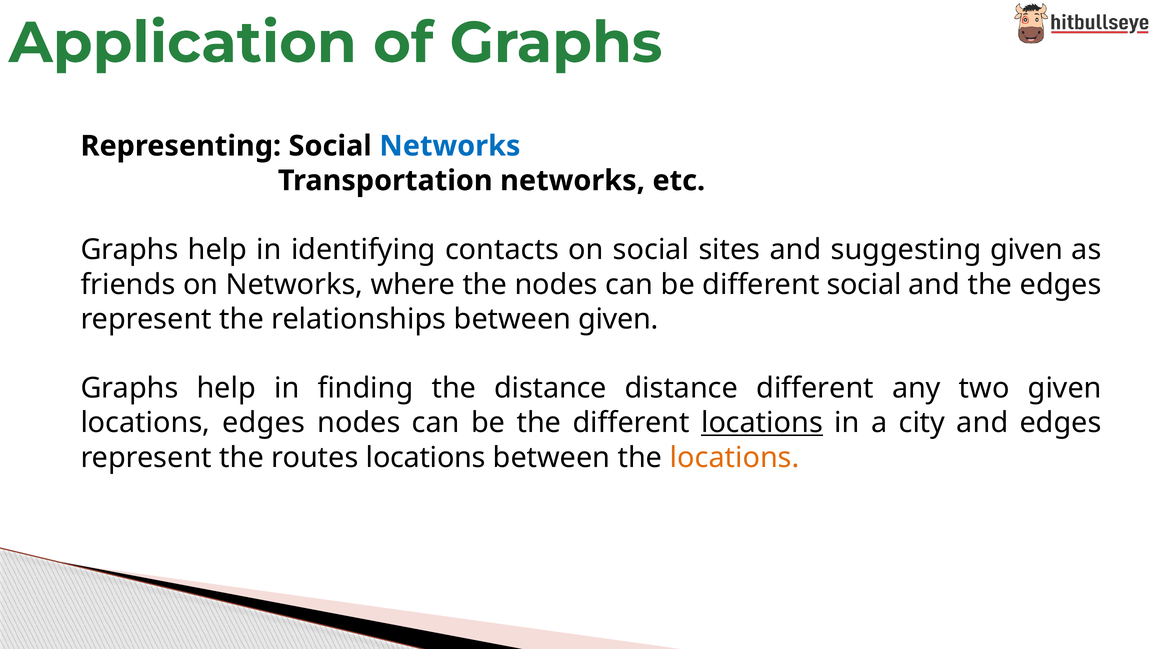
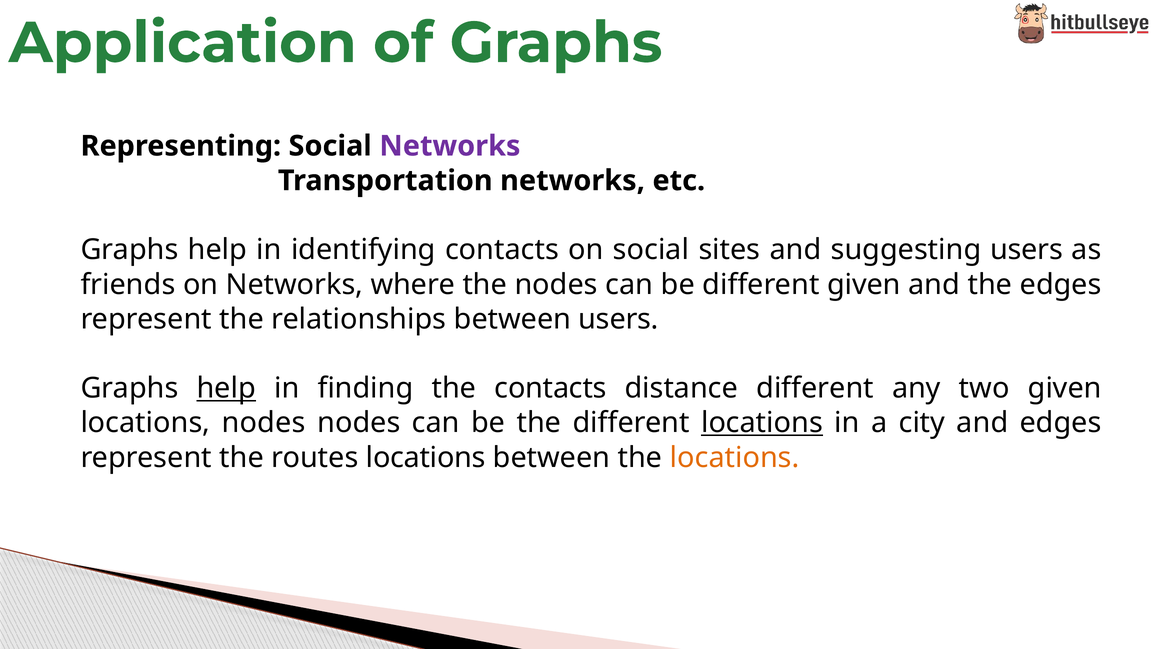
Networks colour: blue -> purple (450, 146)
suggesting given: given -> users (1027, 250)
different social: social -> given (864, 285)
between given: given -> users (618, 319)
help underline: none -> present (226, 388)
the distance: distance -> contacts (551, 388)
locations edges: edges -> nodes (264, 423)
